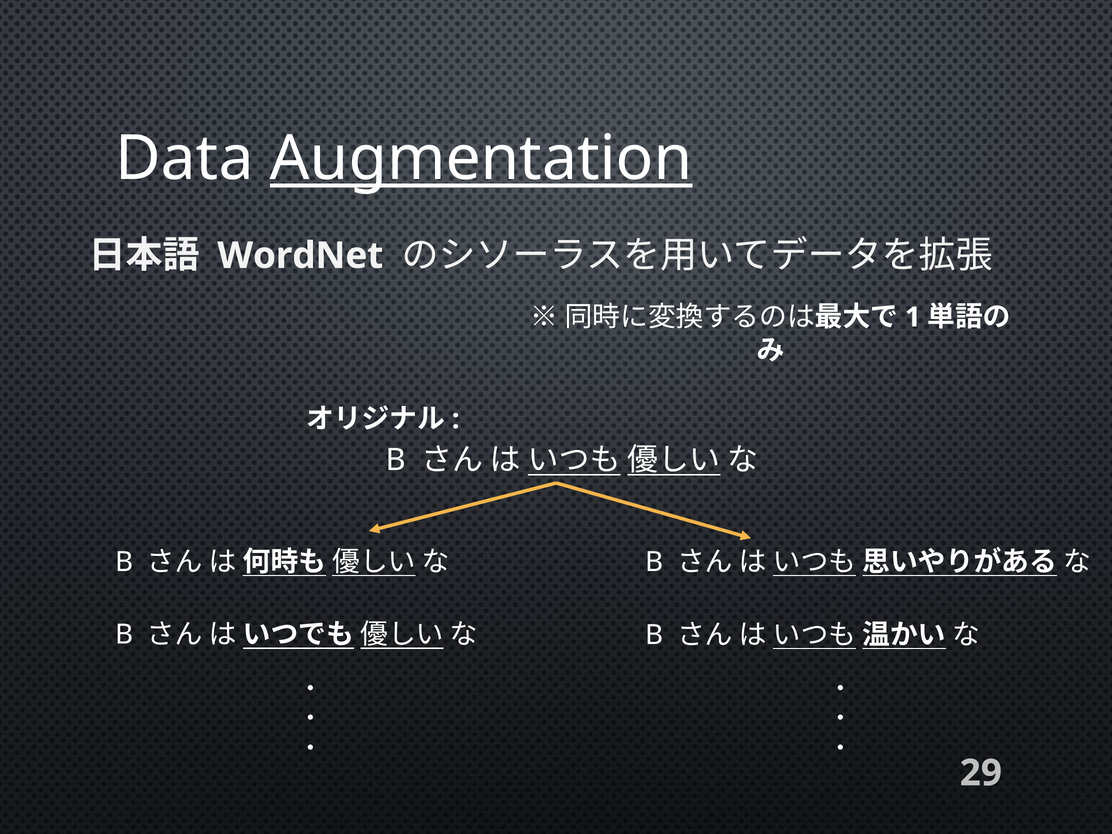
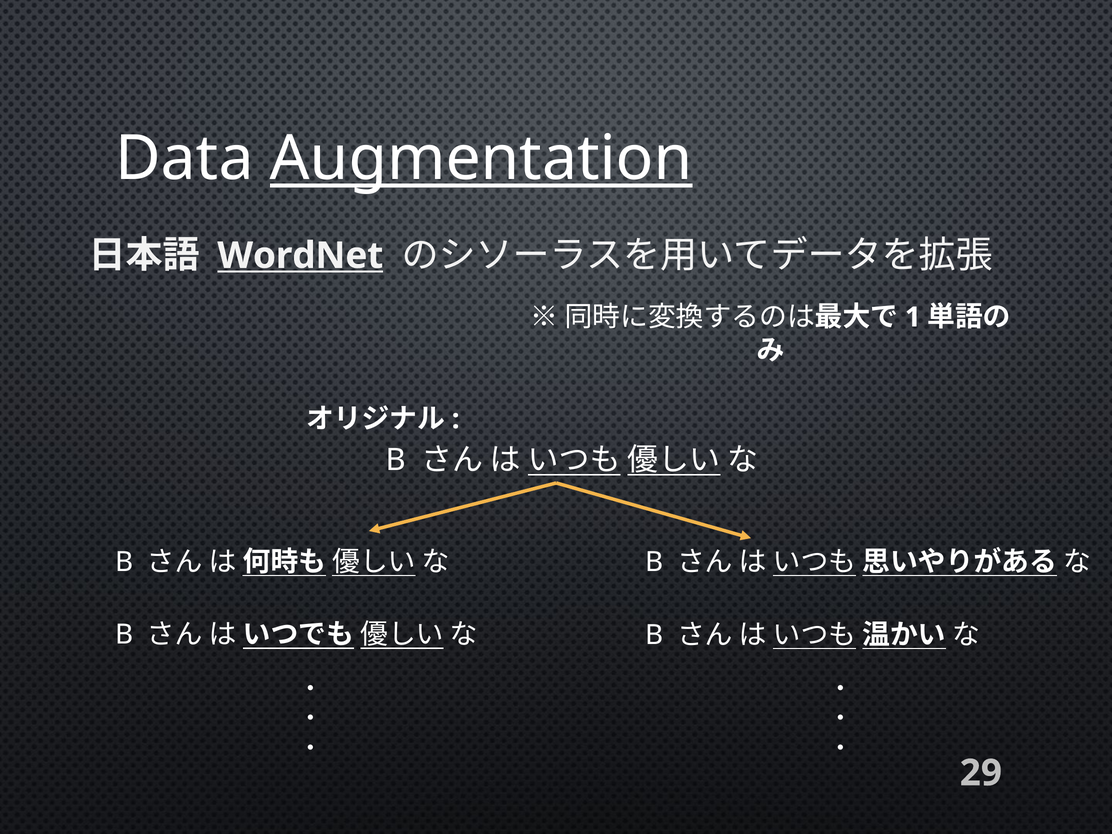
WordNet underline: none -> present (300, 256)
